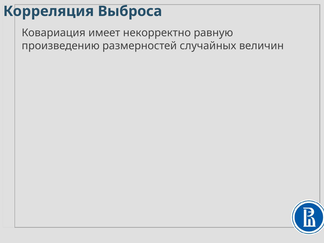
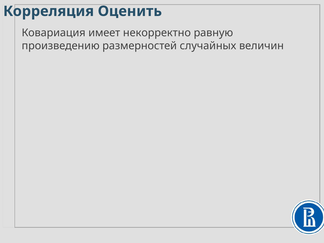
Выброса: Выброса -> Оценить (130, 11)
